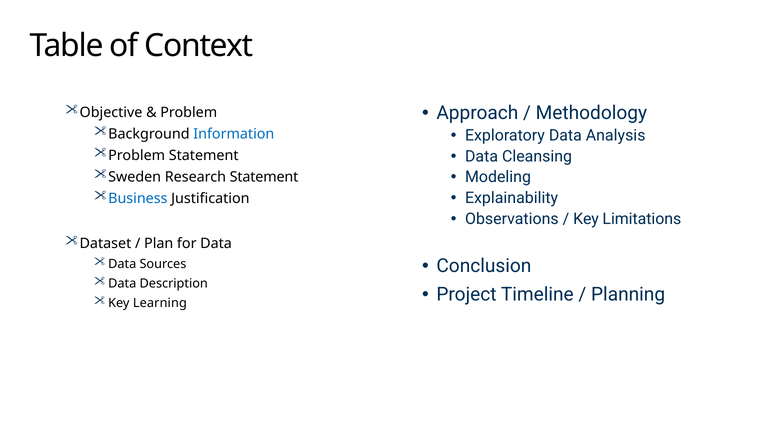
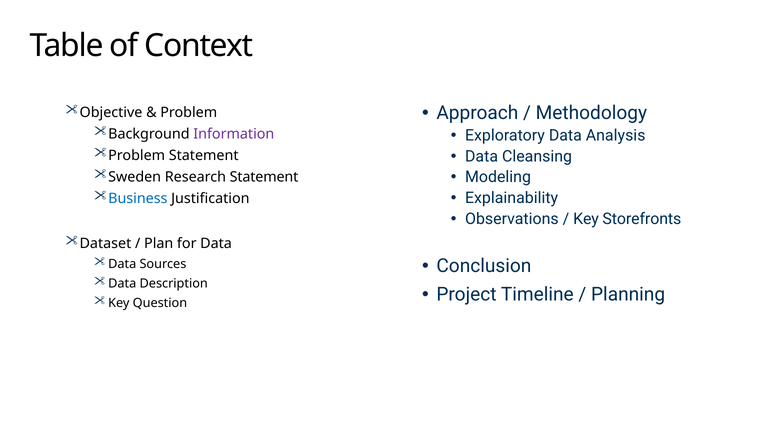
Information colour: blue -> purple (234, 134)
Limitations: Limitations -> Storefronts (642, 219)
Learning: Learning -> Question (160, 303)
